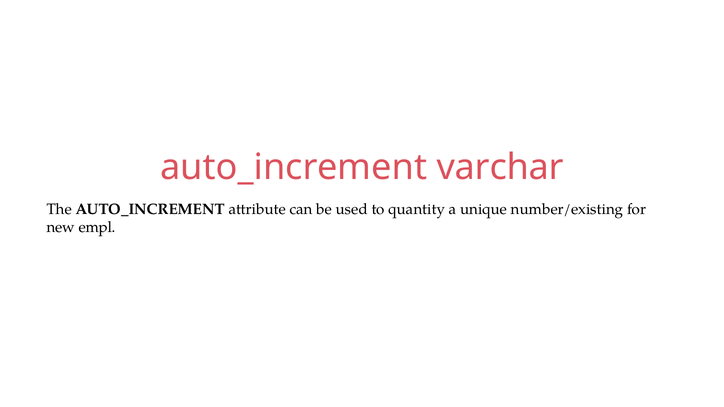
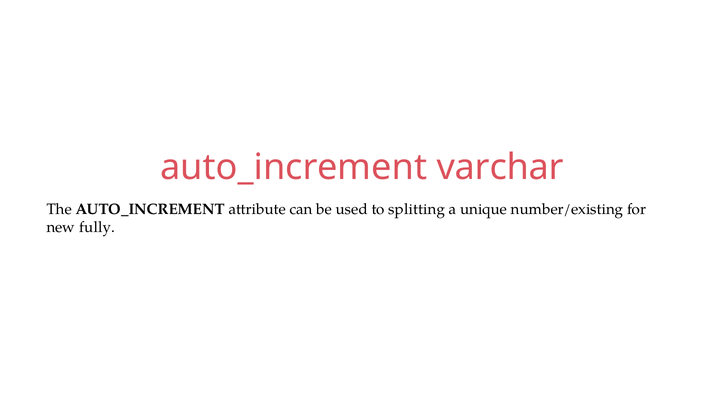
quantity: quantity -> splitting (417, 209)
empl: empl -> fully (97, 227)
